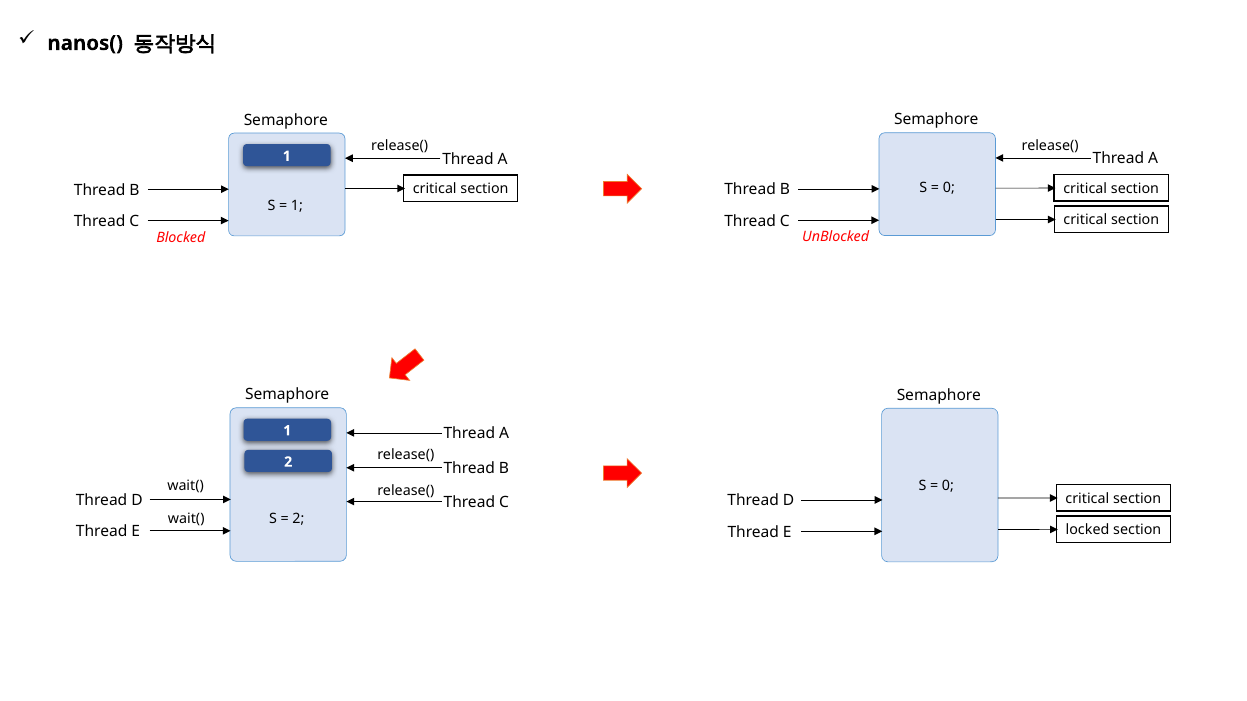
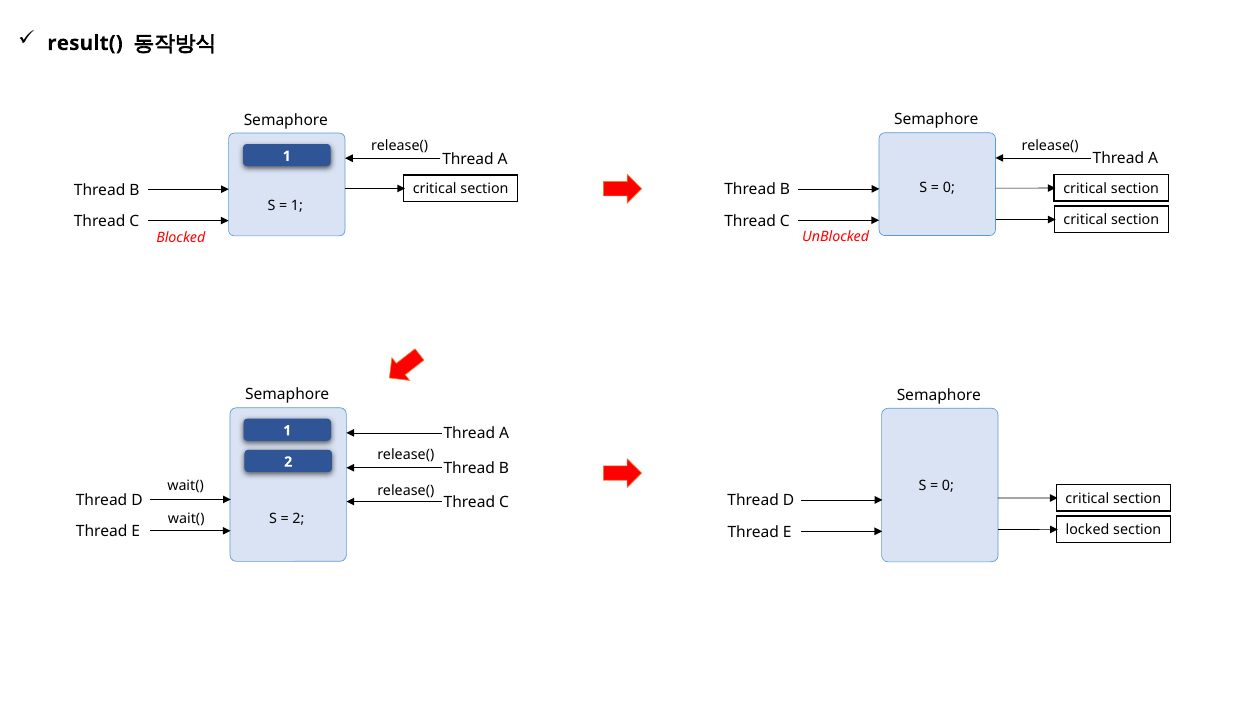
nanos(: nanos( -> result( (85, 43)
